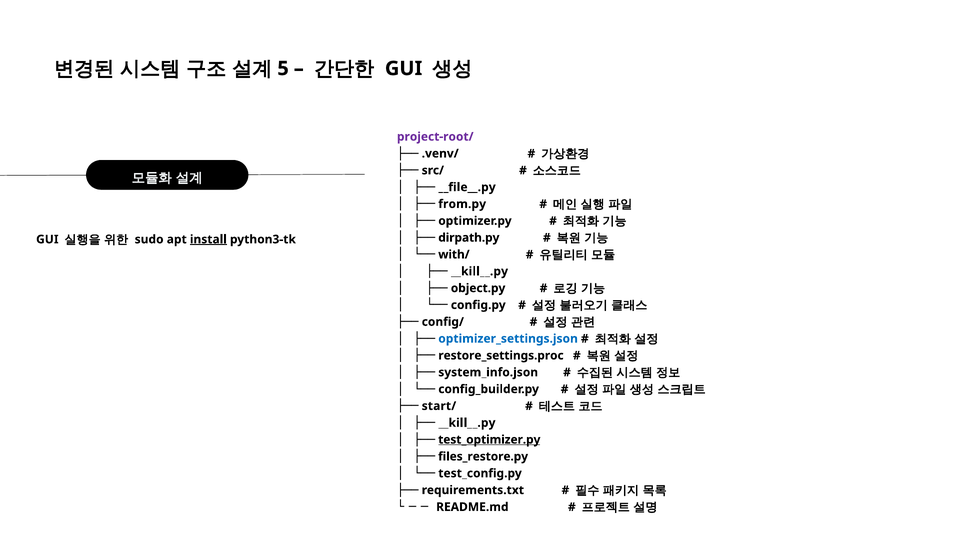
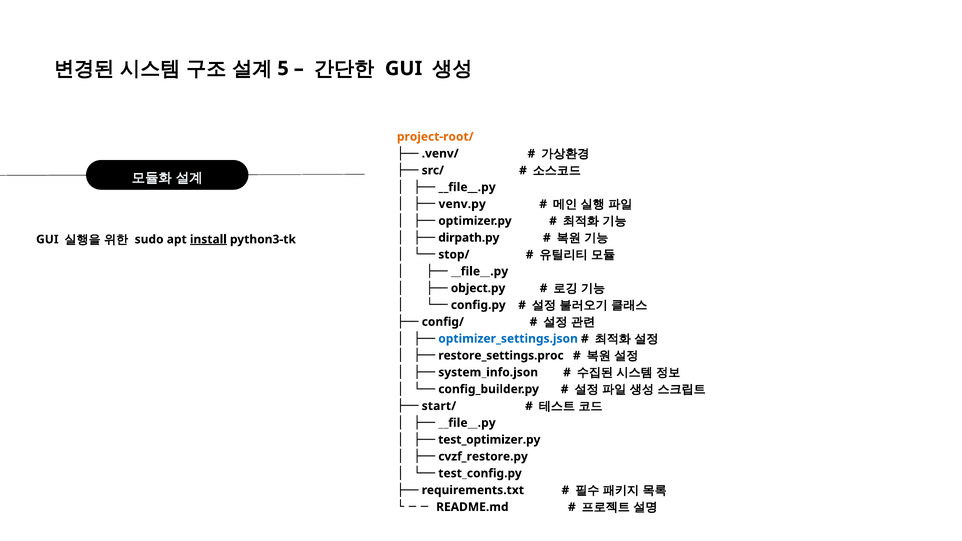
project-root/ colour: purple -> orange (435, 137)
from.py: from.py -> venv.py (462, 204)
with/: with/ -> stop/ (454, 255)
__kill__.py: __kill__.py -> __file__.py (479, 271)
__kill__.py: __kill__.py -> __file__.py (467, 423)
test_optimizer.py underline: present -> none (489, 440)
files_restore.py: files_restore.py -> cvzf_restore.py (483, 457)
